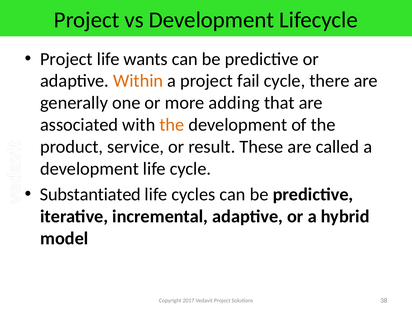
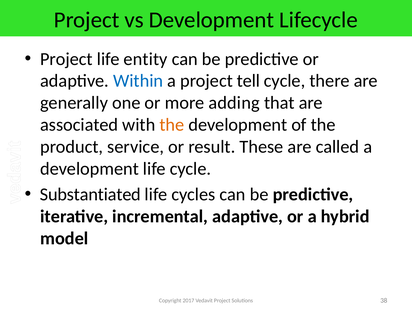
wants: wants -> entity (146, 59)
Within colour: orange -> blue (138, 81)
fail: fail -> tell (249, 81)
